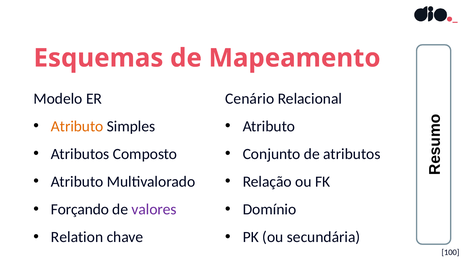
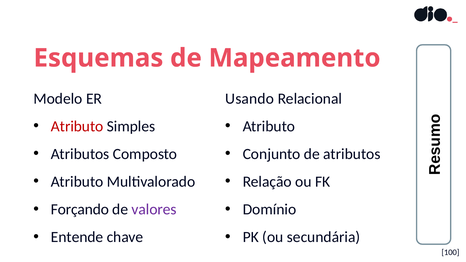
Cenário: Cenário -> Usando (250, 99)
Atributo colour: orange -> red (77, 126)
Relation: Relation -> Entende (77, 237)
